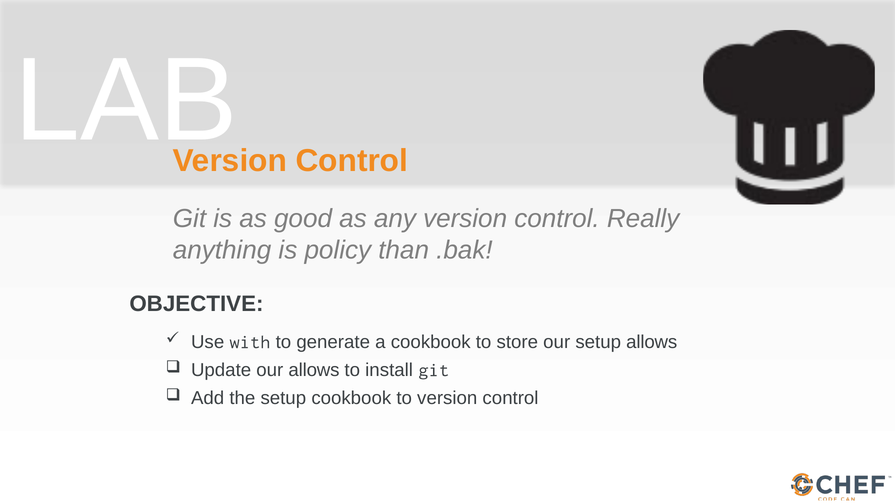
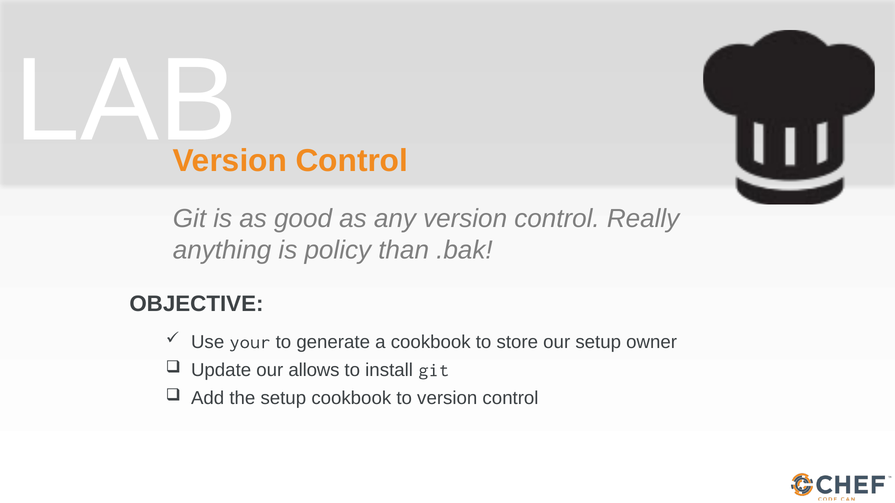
with: with -> your (250, 342)
setup allows: allows -> owner (652, 342)
